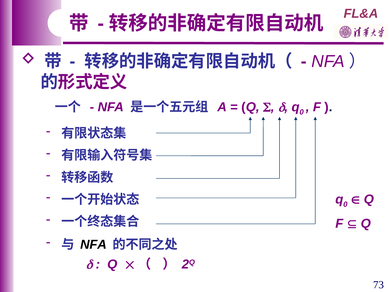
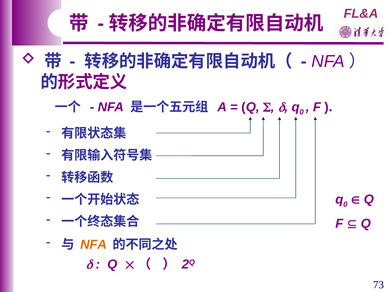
NFA colour: black -> orange (93, 245)
